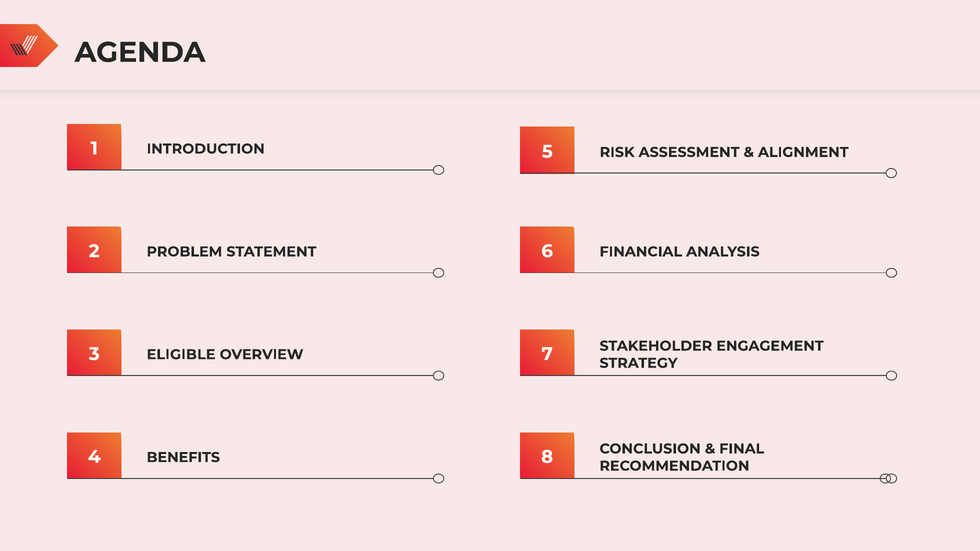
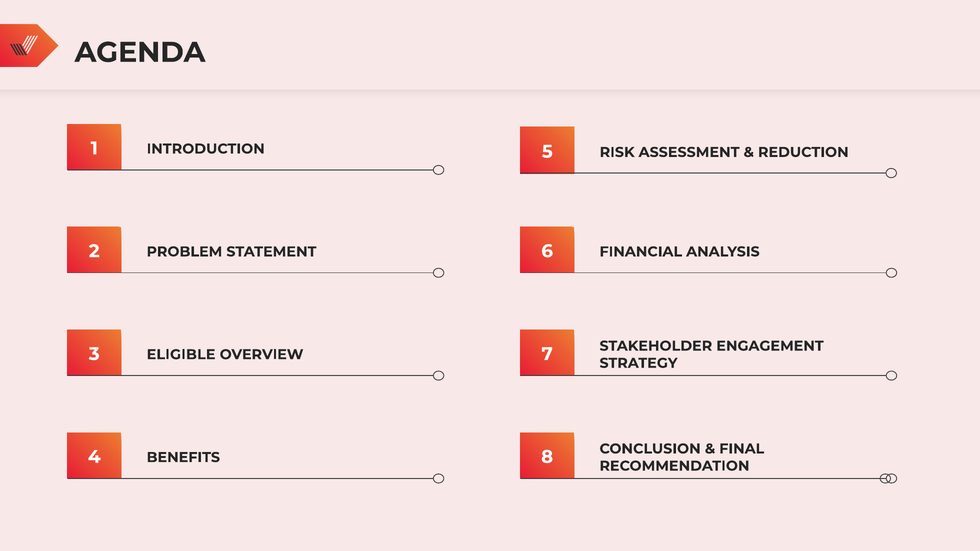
ALIGNMENT: ALIGNMENT -> REDUCTION (803, 152)
